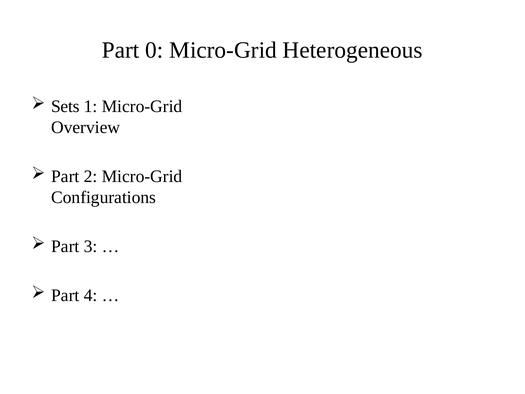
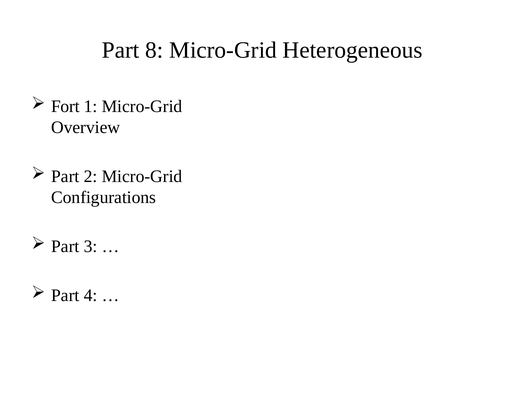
0: 0 -> 8 (154, 50)
Sets: Sets -> Fort (65, 106)
